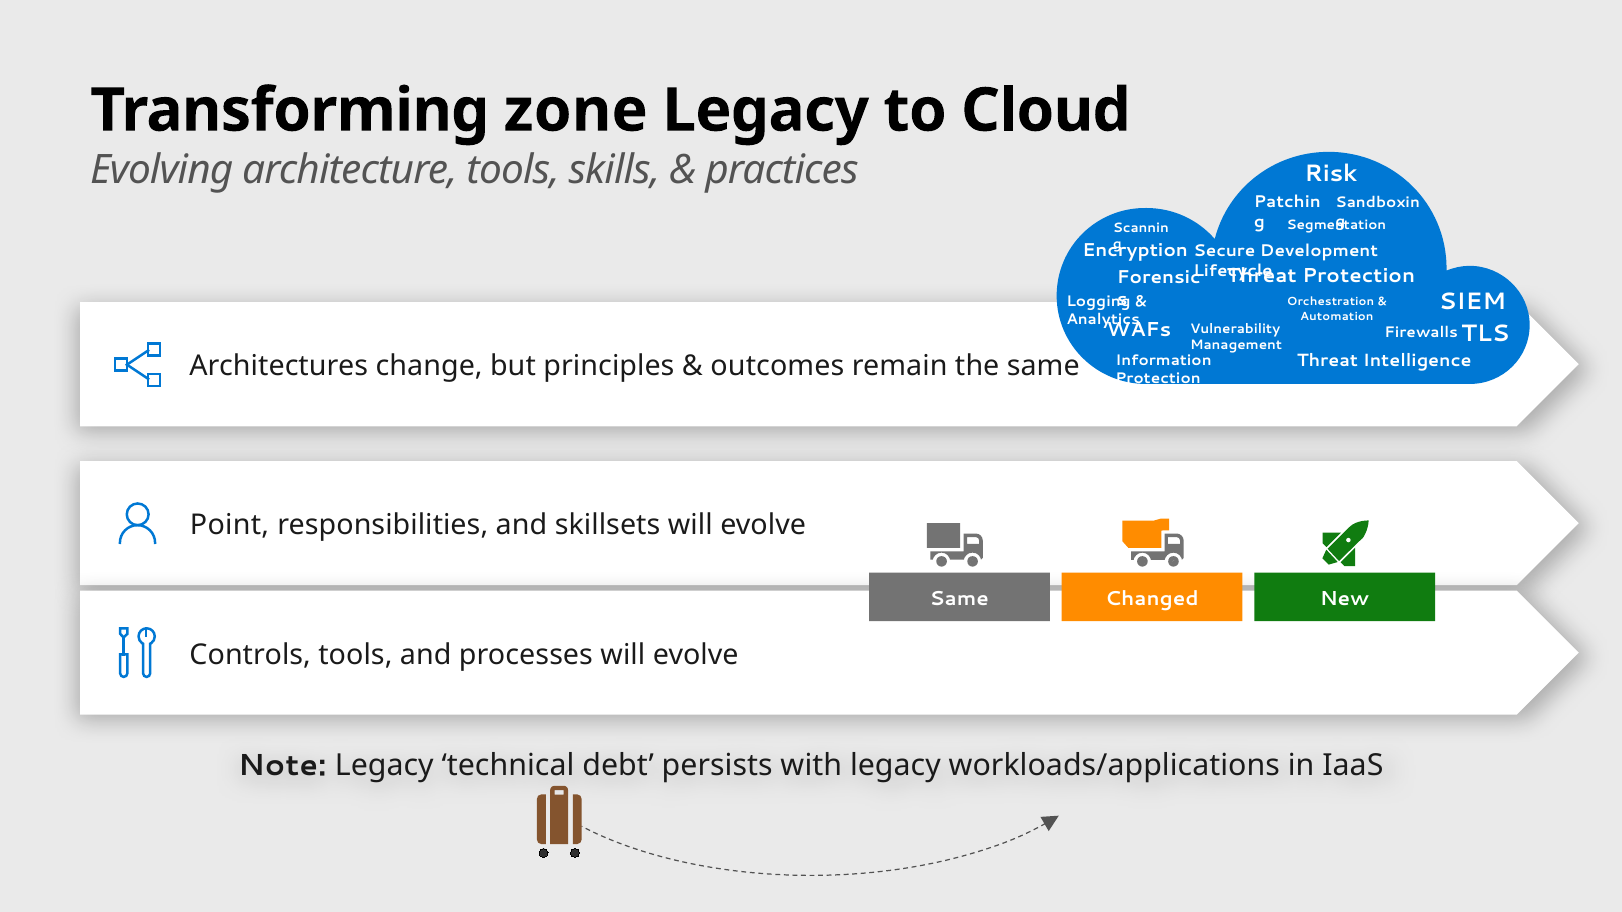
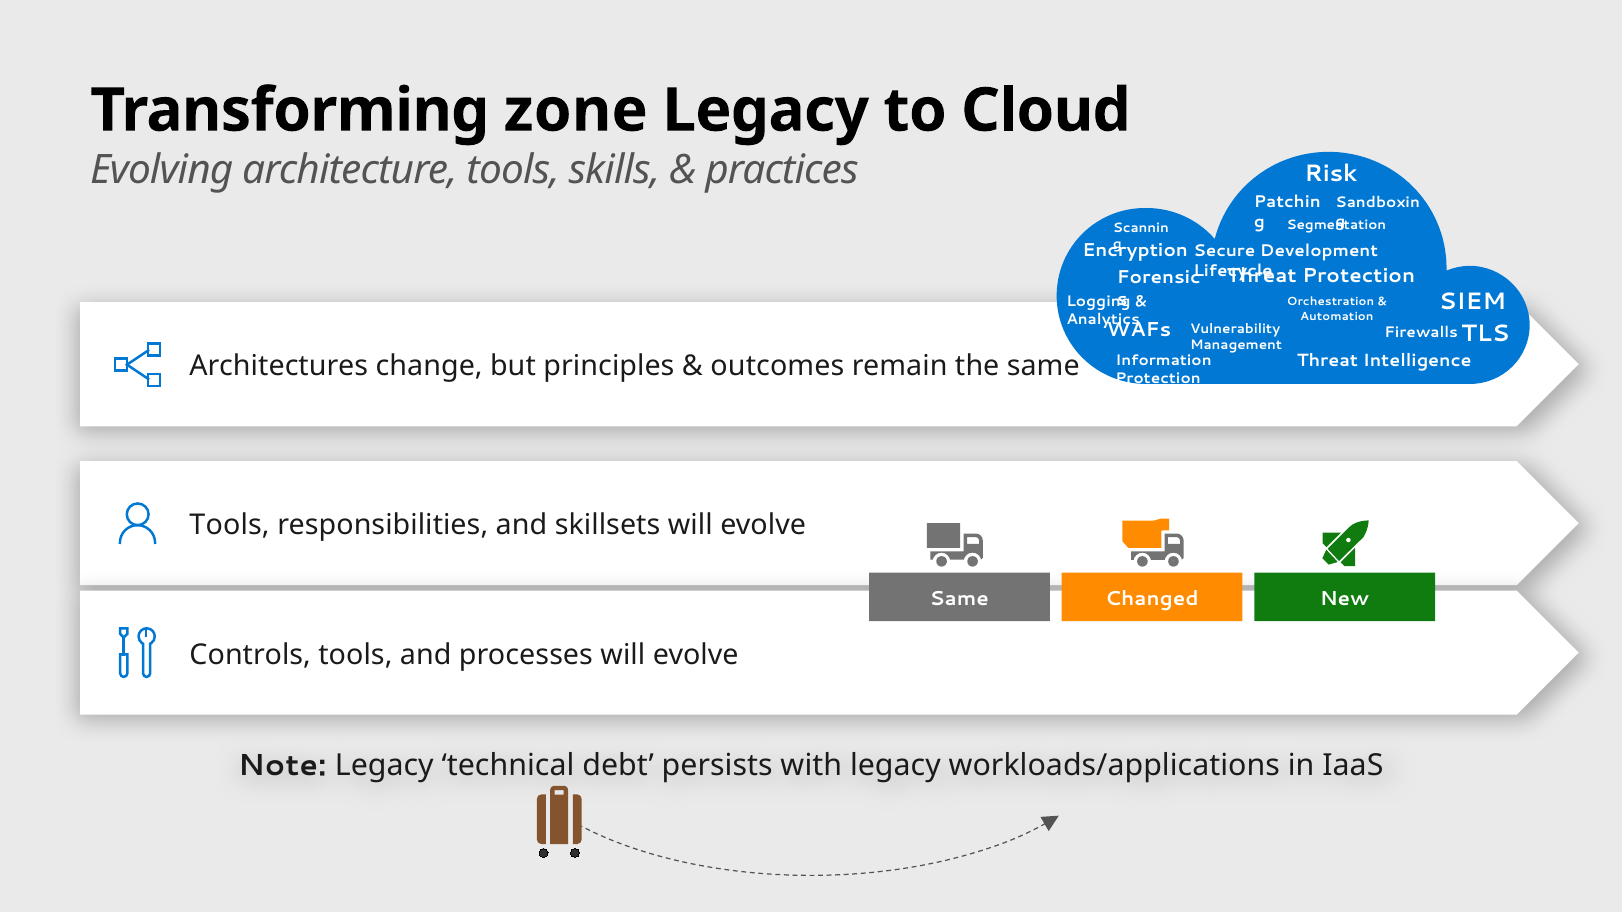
Point: Point -> Tools (230, 525)
